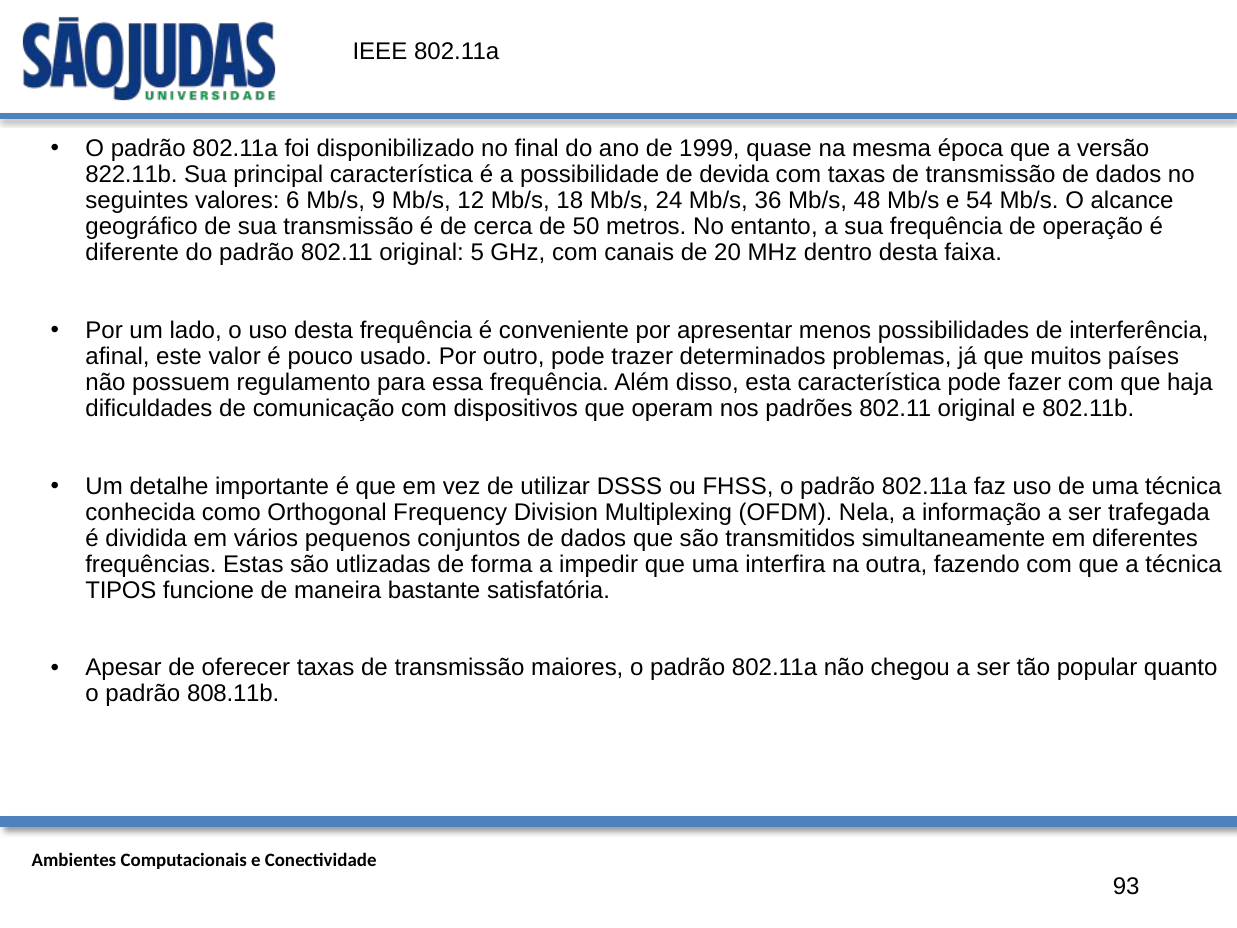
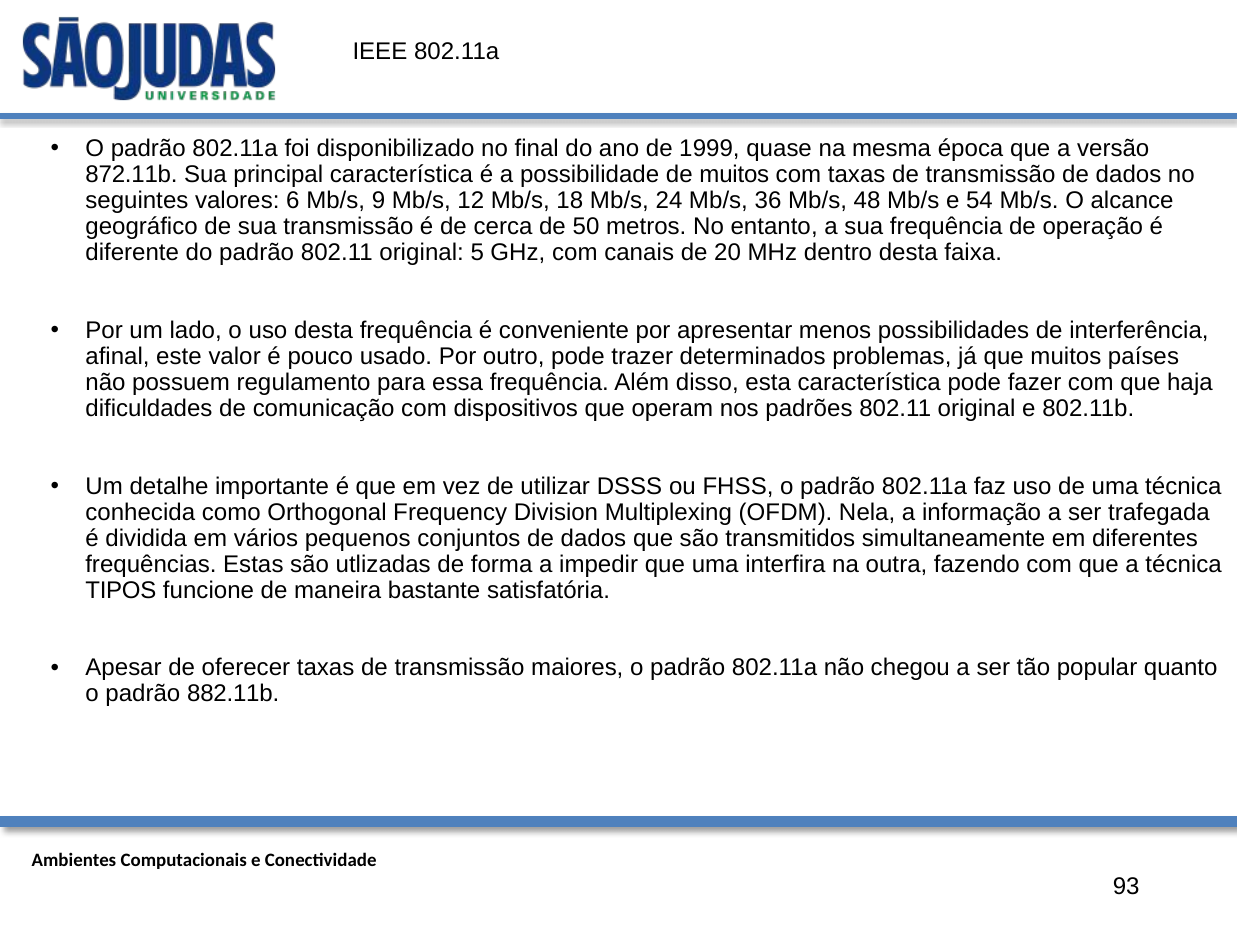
822.11b: 822.11b -> 872.11b (131, 174)
de devida: devida -> muitos (734, 174)
808.11b: 808.11b -> 882.11b (233, 694)
